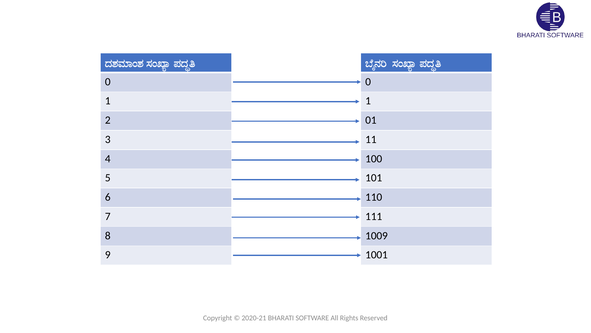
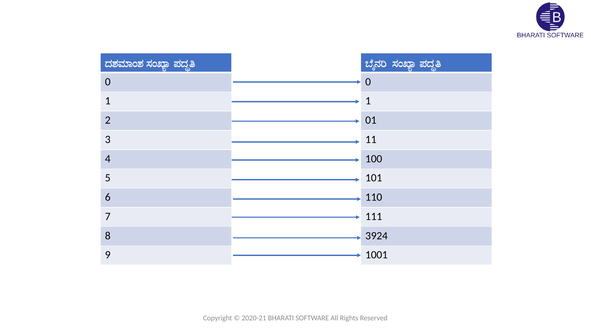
1009: 1009 -> 3924 (377, 235)
